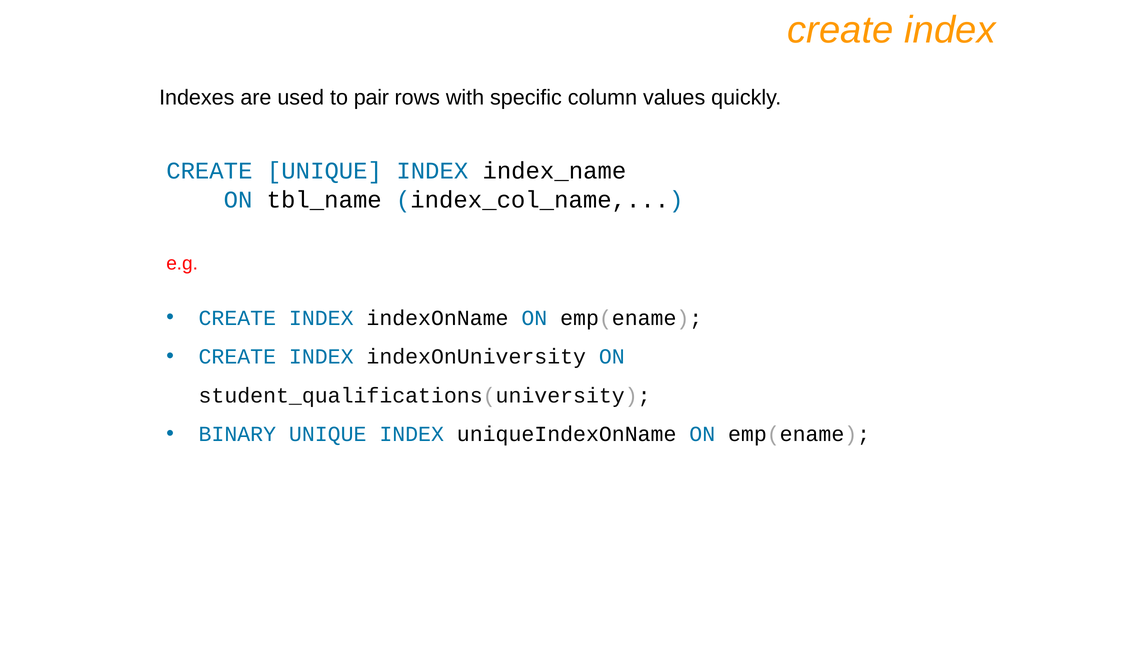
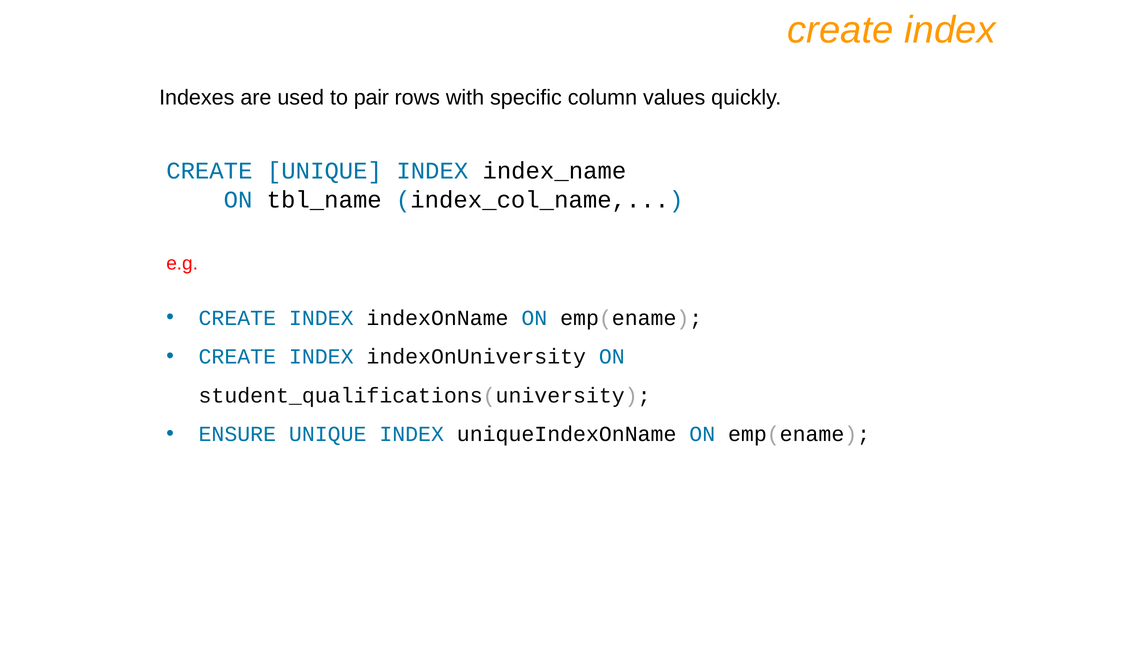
BINARY: BINARY -> ENSURE (237, 434)
